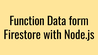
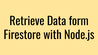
Function: Function -> Retrieve (27, 21)
